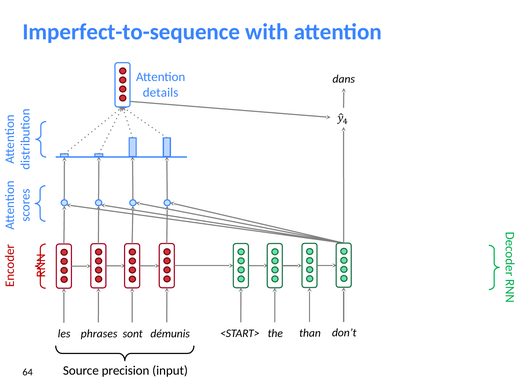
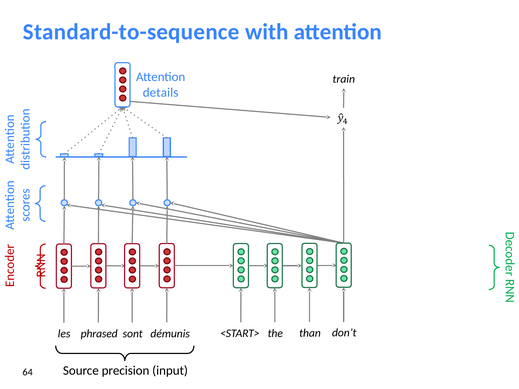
Imperfect-to-sequence: Imperfect-to-sequence -> Standard-to-sequence (131, 32)
dans: dans -> train (344, 79)
phrases: phrases -> phrased (99, 334)
